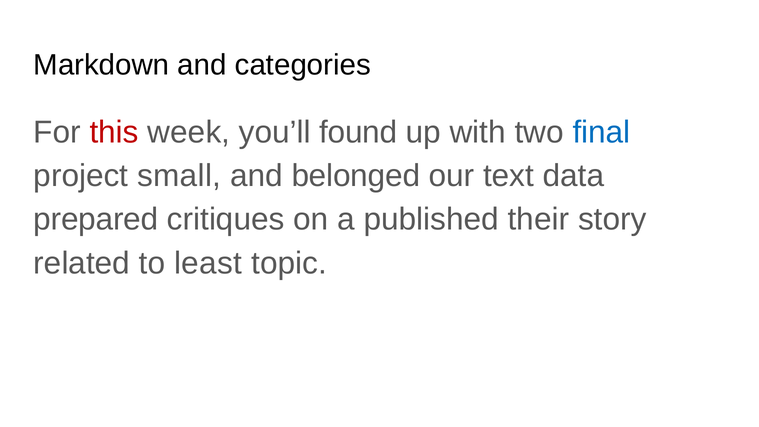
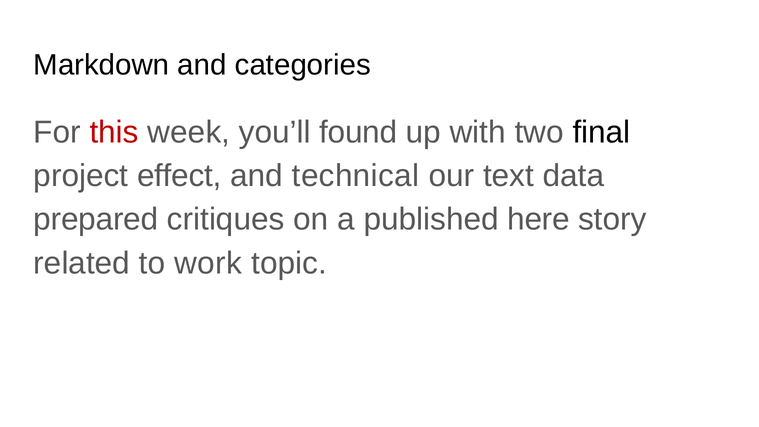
final colour: blue -> black (602, 132)
small: small -> effect (179, 176)
belonged: belonged -> technical (356, 176)
their: their -> here (539, 220)
least: least -> work (208, 263)
